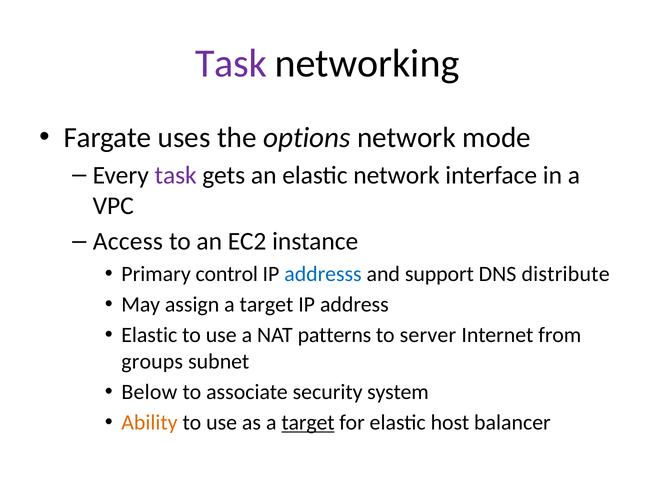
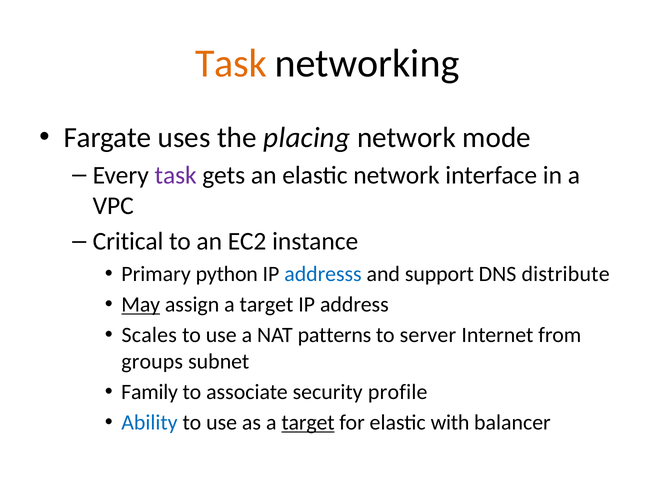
Task colour: purple -> orange (231, 64)
options: options -> placing (307, 138)
Access: Access -> Critical (128, 241)
control: control -> python (227, 274)
May underline: none -> present (141, 305)
Elastic: Elastic -> Scales (149, 335)
Below: Below -> Family (150, 392)
system: system -> profile (398, 392)
Ability colour: orange -> blue (149, 423)
host: host -> with (450, 423)
